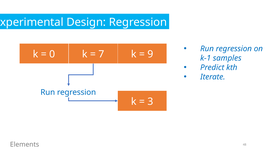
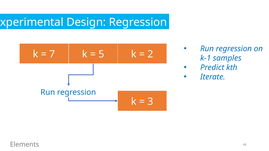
0: 0 -> 7 (52, 54)
7: 7 -> 5 (101, 54)
9: 9 -> 2 (150, 54)
